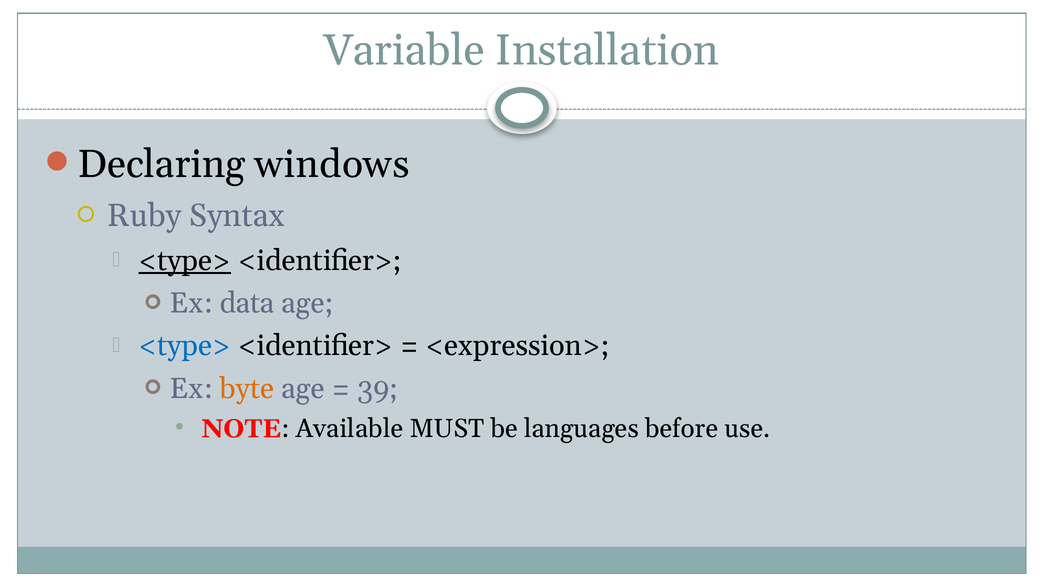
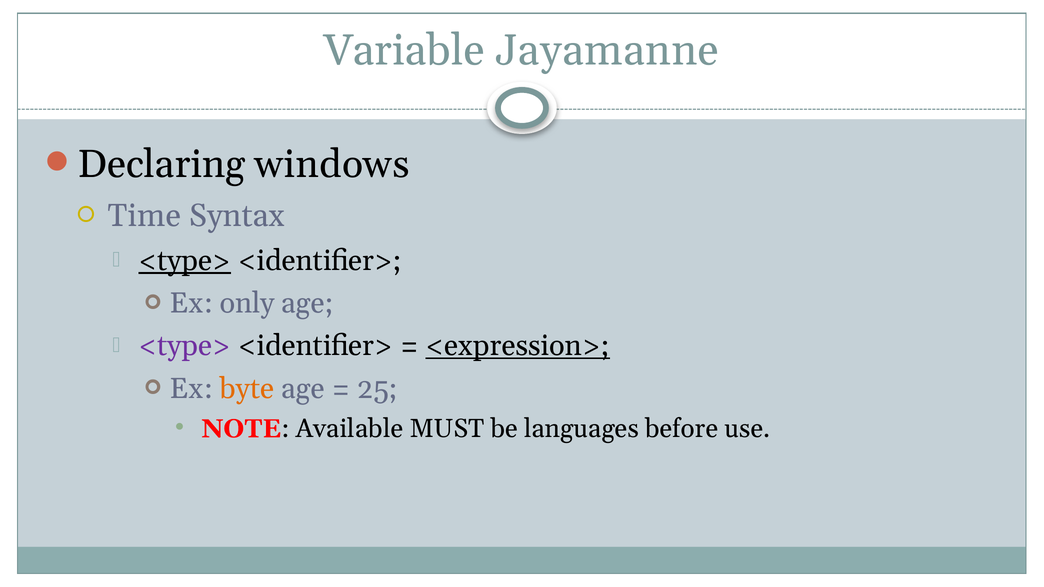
Installation: Installation -> Jayamanne (607, 51)
Ruby: Ruby -> Time (144, 216)
data: data -> only (247, 303)
<type> colour: blue -> purple (185, 346)
<expression> underline: none -> present (518, 346)
39: 39 -> 25 (378, 389)
